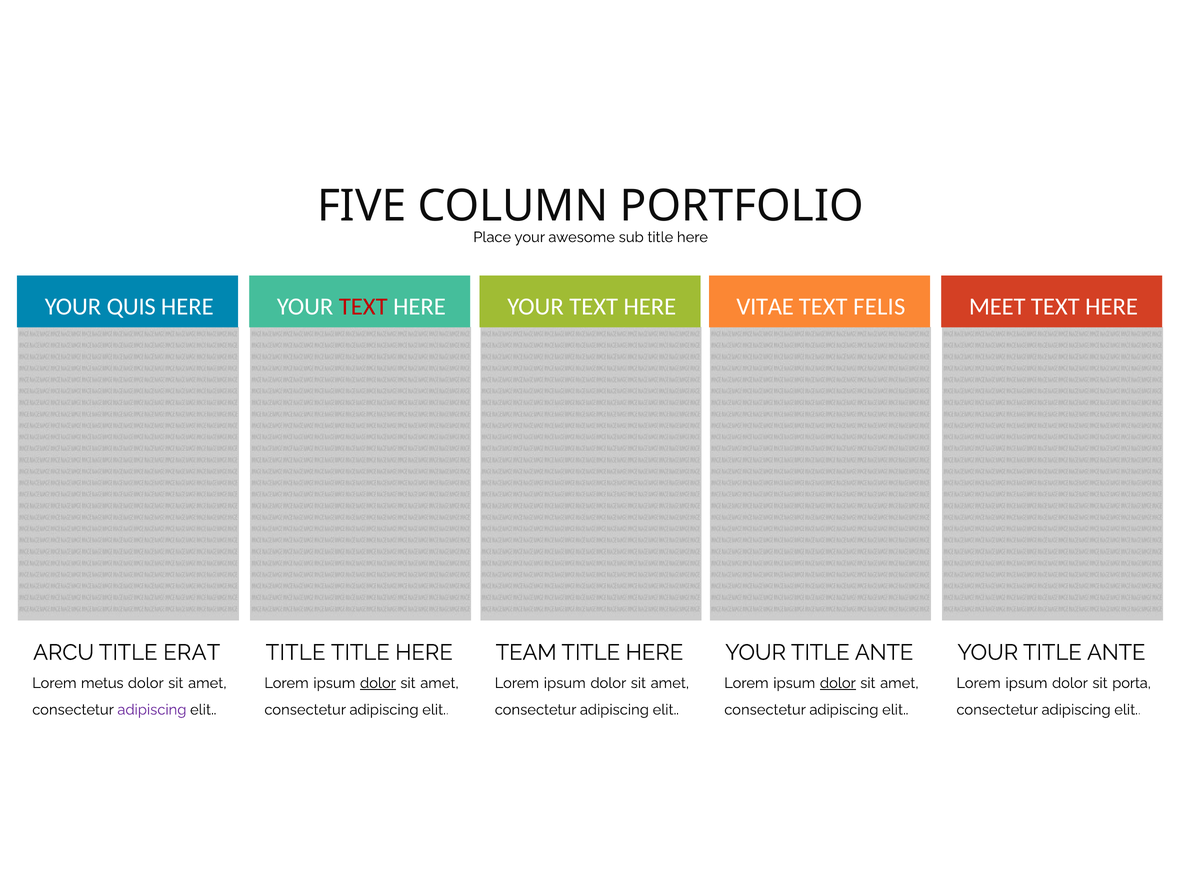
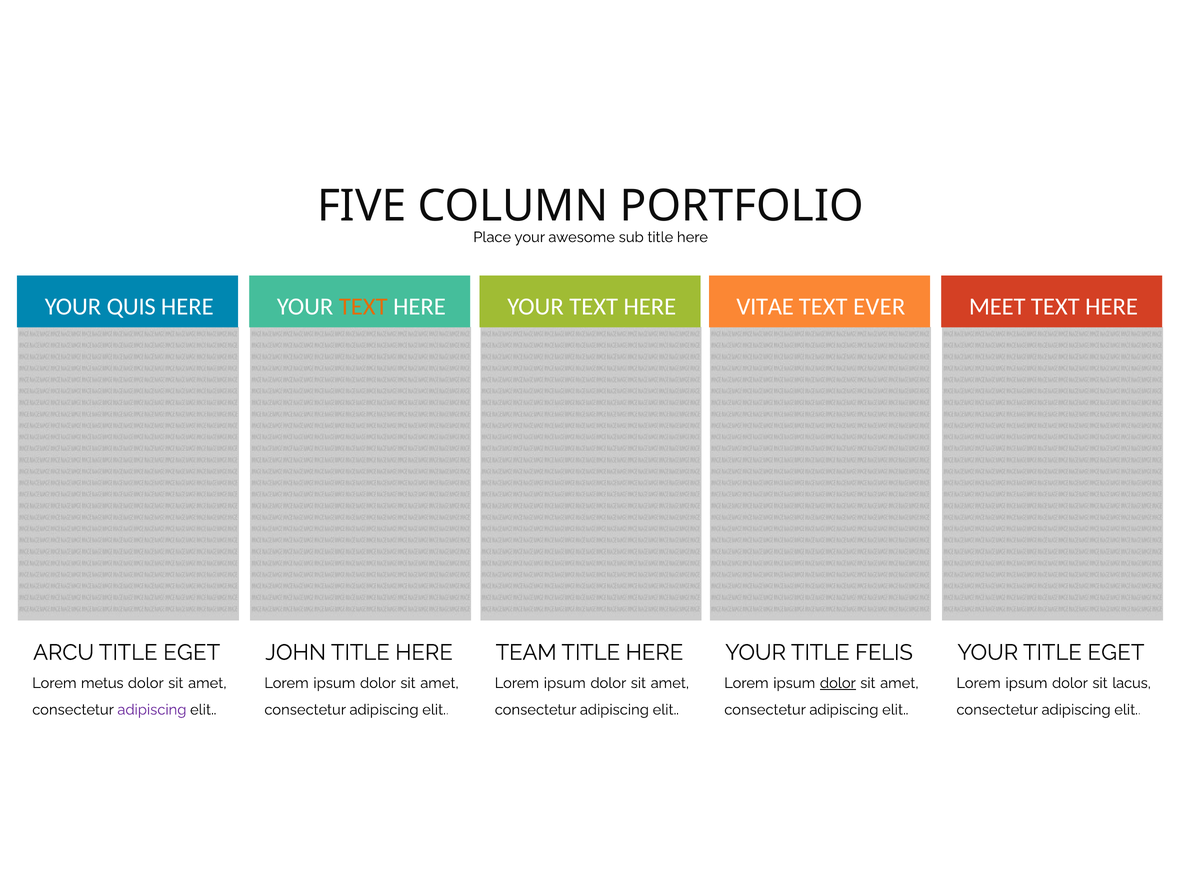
TEXT colour: red -> orange (363, 306)
FELIS: FELIS -> EVER (879, 306)
ERAT: ERAT -> EGET (192, 652)
TITLE: TITLE -> JOHN (296, 652)
ANTE: ANTE -> FELIS (884, 652)
ANTE: ANTE -> EGET (1116, 652)
dolor underline: present -> none (378, 683)
porta: porta -> lacus (1132, 683)
